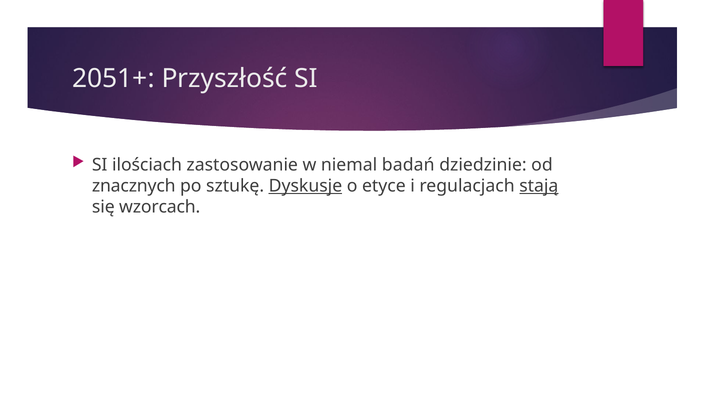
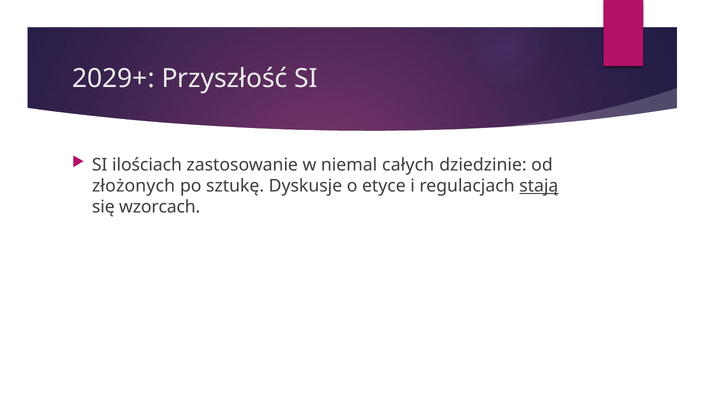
2051+: 2051+ -> 2029+ (113, 79)
badań: badań -> całych (408, 165)
znacznych: znacznych -> złożonych (134, 186)
Dyskusje underline: present -> none (305, 186)
